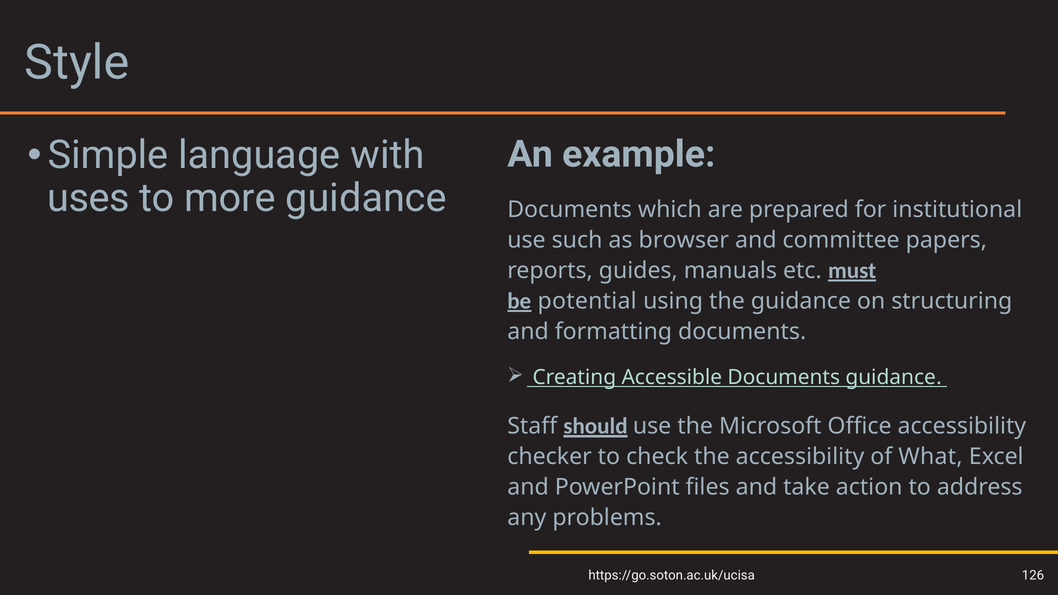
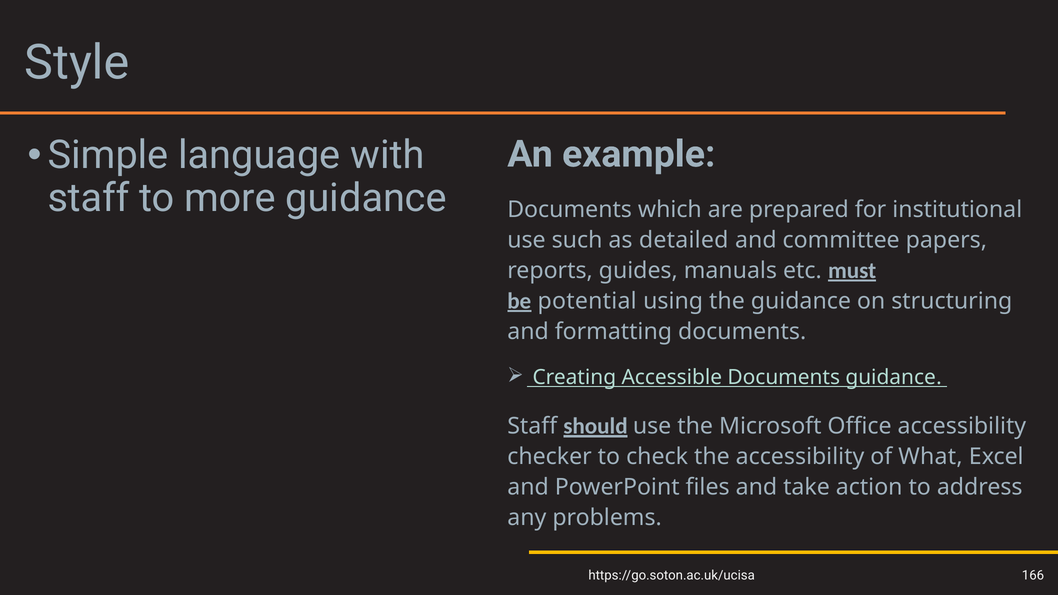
uses: uses -> staff (89, 198)
browser: browser -> detailed (684, 240)
126: 126 -> 166 (1033, 575)
